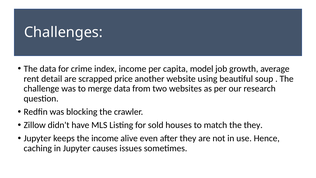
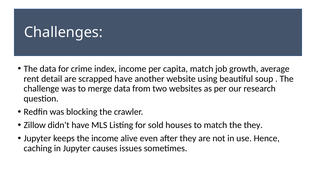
capita model: model -> match (202, 69)
scrapped price: price -> have (124, 79)
